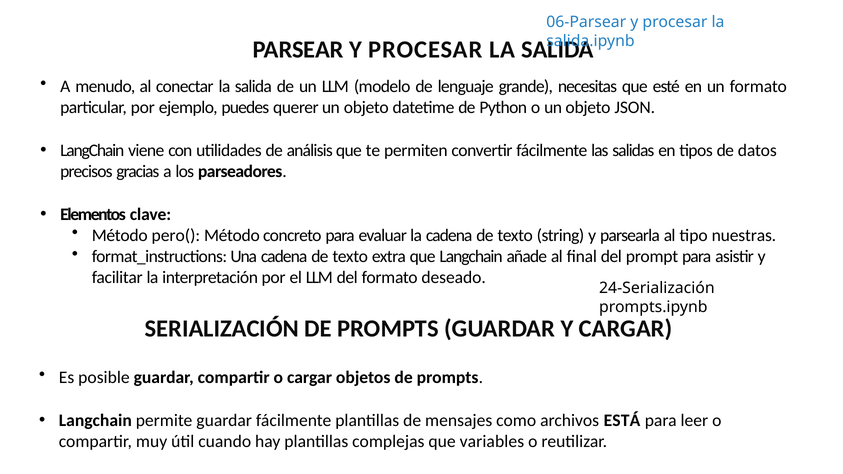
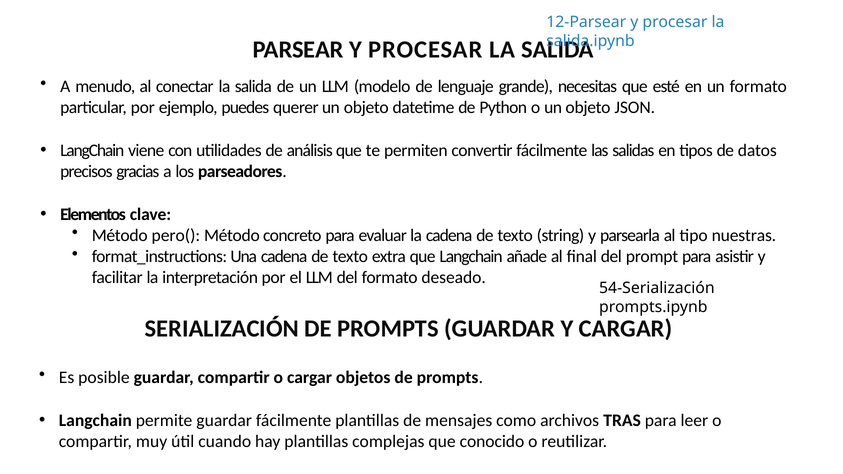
06-Parsear: 06-Parsear -> 12-Parsear (586, 22)
24-Serialización: 24-Serialización -> 54-Serialización (657, 288)
ESTÁ: ESTÁ -> TRAS (622, 420)
variables: variables -> conocido (492, 442)
